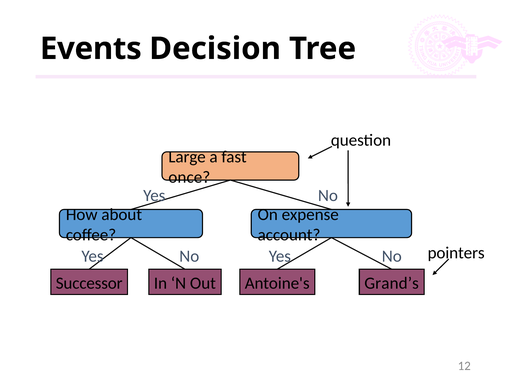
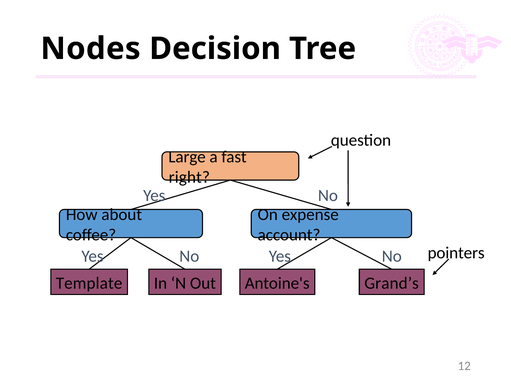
Events: Events -> Nodes (91, 49)
once: once -> right (189, 177)
Successor: Successor -> Template (89, 283)
